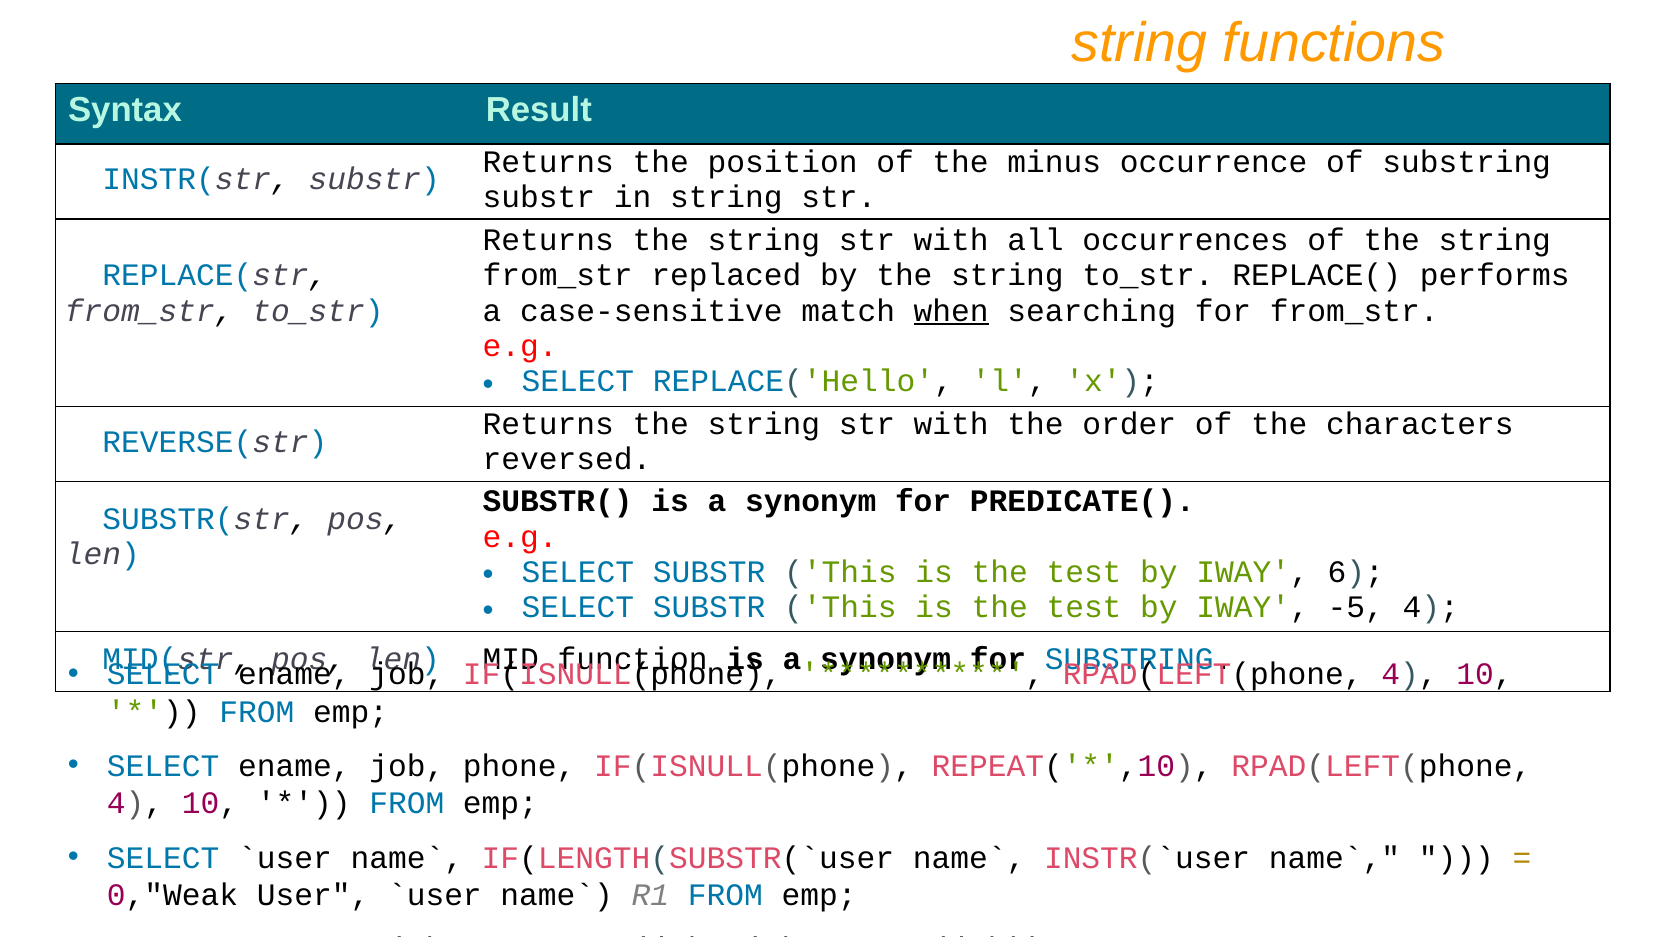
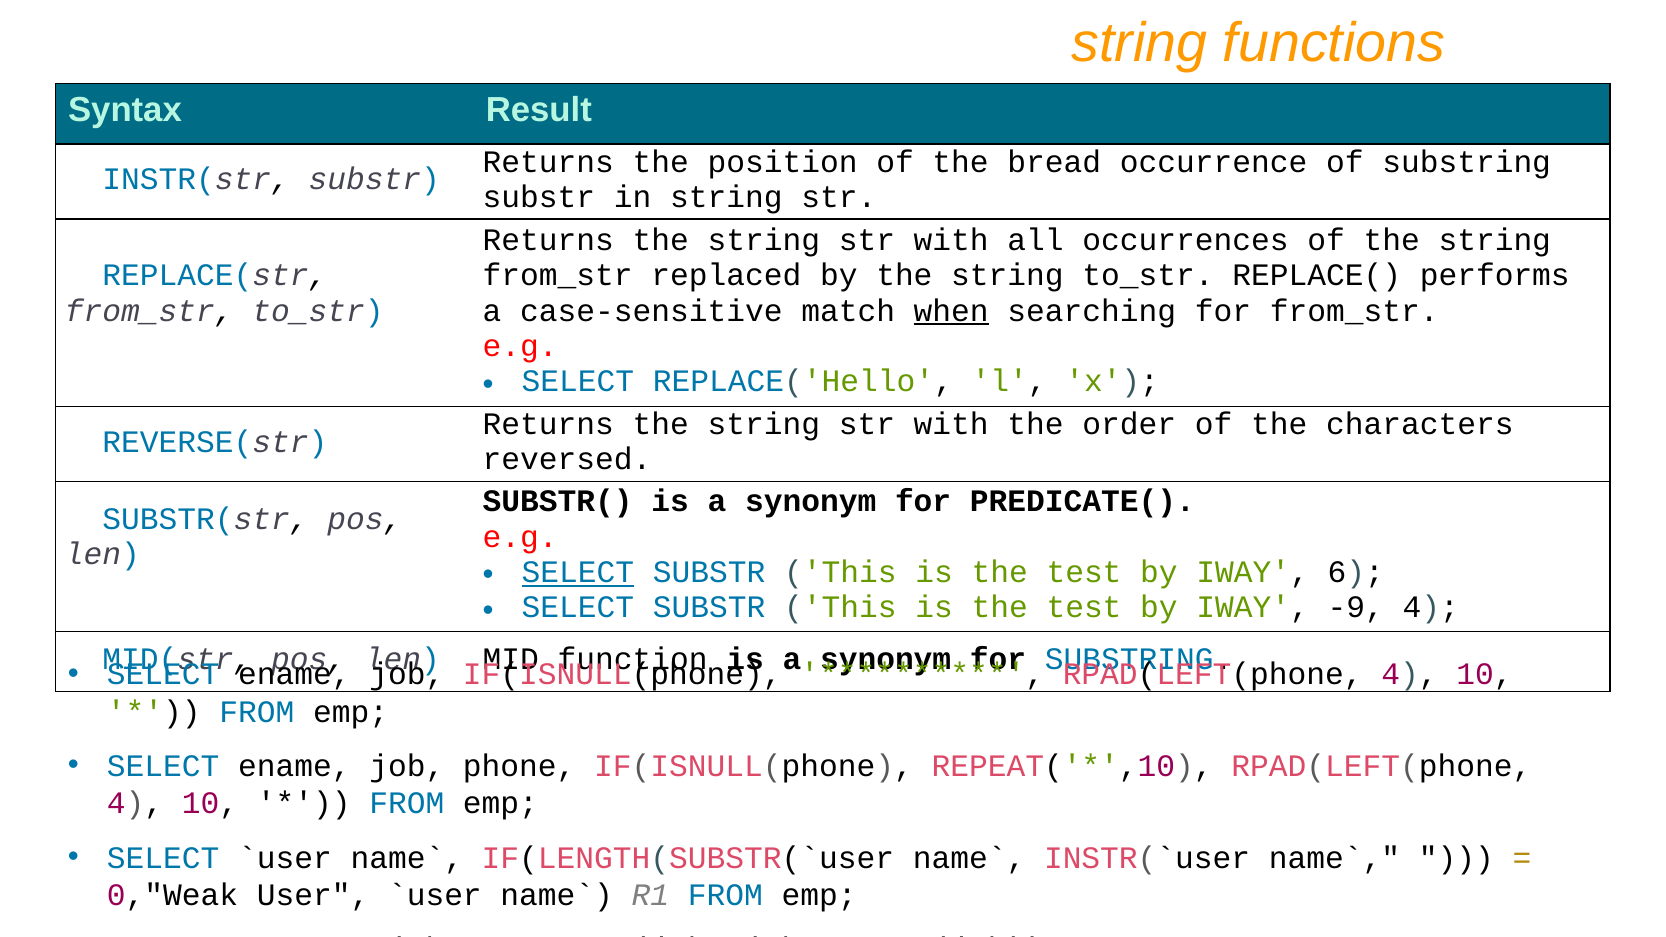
minus: minus -> bread (1054, 162)
SELECT underline: none -> present (578, 572)
-5: -5 -> -9 (1356, 608)
